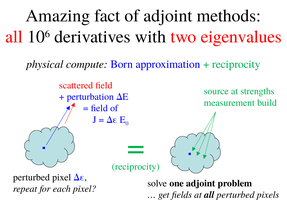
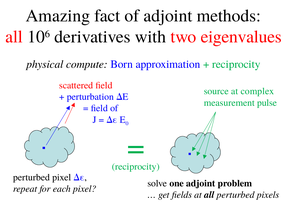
strengths: strengths -> complex (257, 91)
build: build -> pulse (267, 103)
